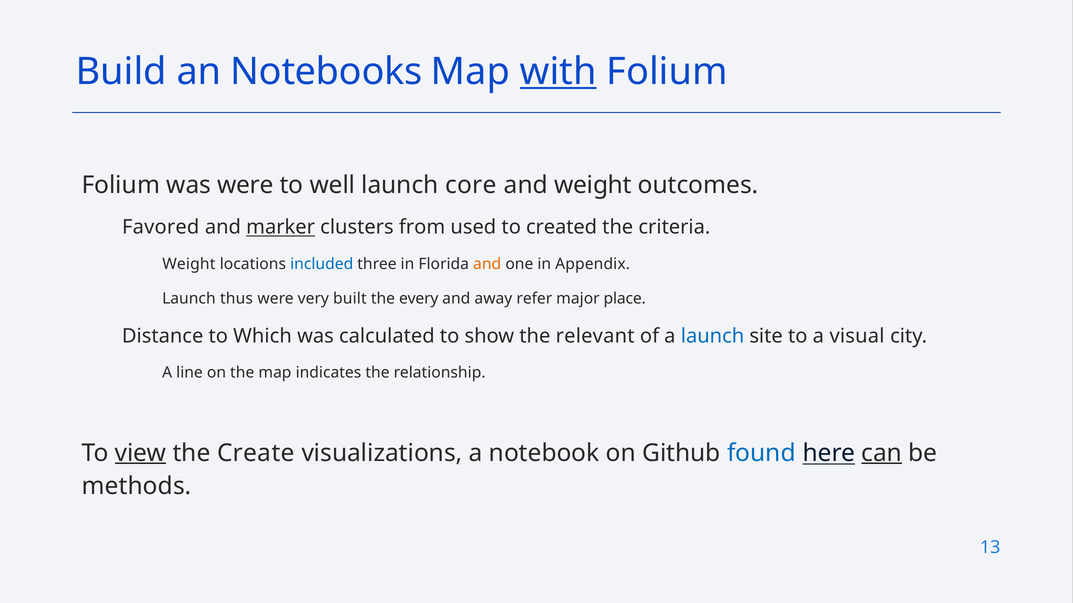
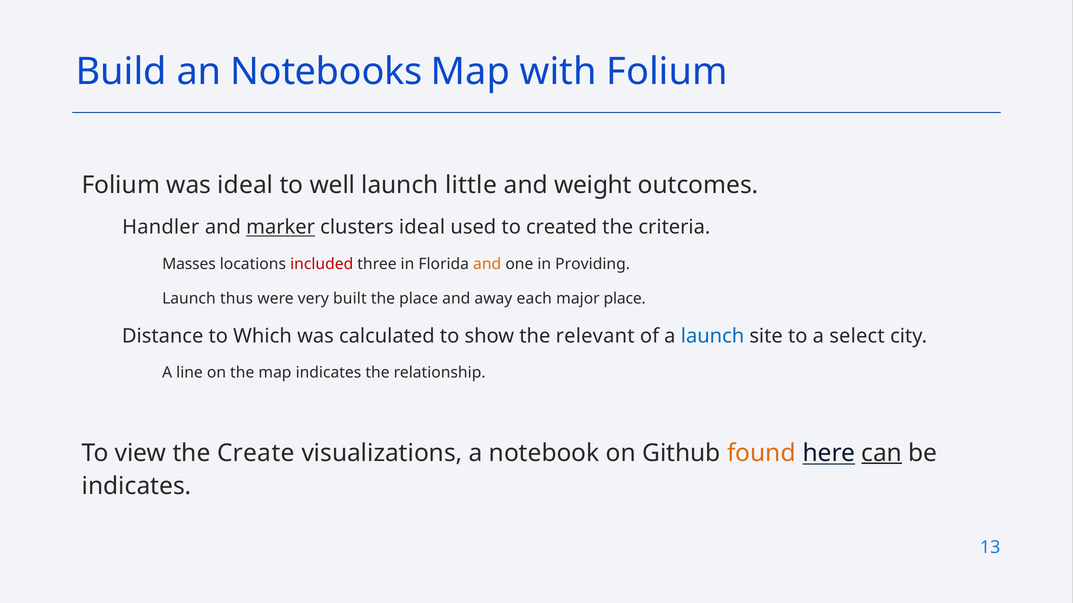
with underline: present -> none (558, 72)
was were: were -> ideal (245, 185)
core: core -> little (471, 185)
Favored: Favored -> Handler (161, 228)
clusters from: from -> ideal (422, 228)
Weight: Weight -> Masses (189, 264)
included colour: blue -> red (322, 264)
Appendix: Appendix -> Providing (593, 264)
the every: every -> place (419, 299)
refer: refer -> each (534, 299)
visual: visual -> select (857, 336)
view underline: present -> none (141, 453)
found colour: blue -> orange (761, 453)
methods: methods -> indicates (137, 487)
